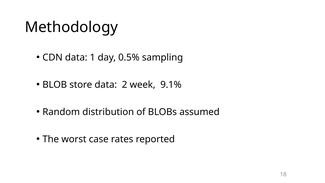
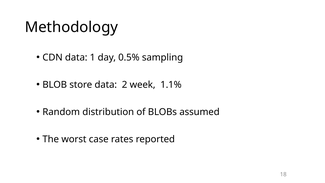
9.1%: 9.1% -> 1.1% (171, 85)
